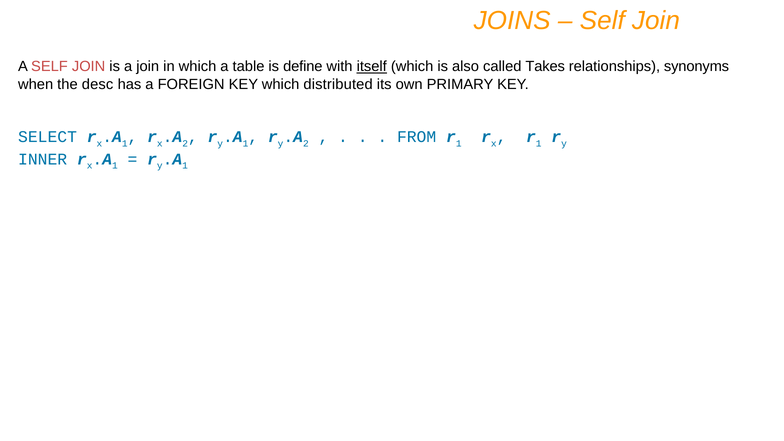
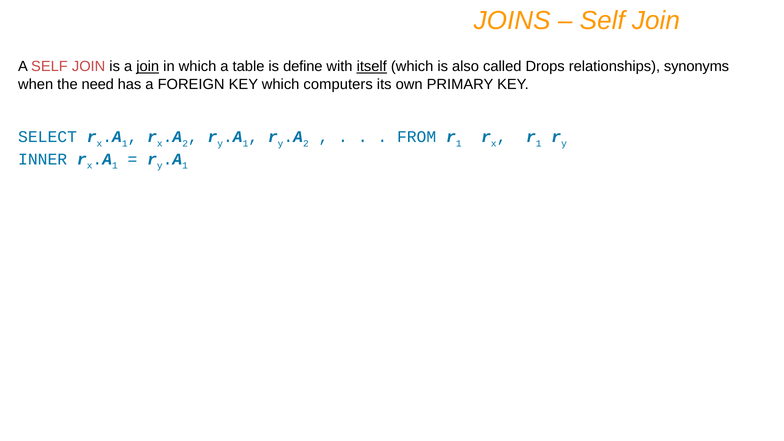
join underline: none -> present (148, 67)
Takes: Takes -> Drops (545, 67)
desc: desc -> need (98, 84)
distributed: distributed -> computers (338, 84)
